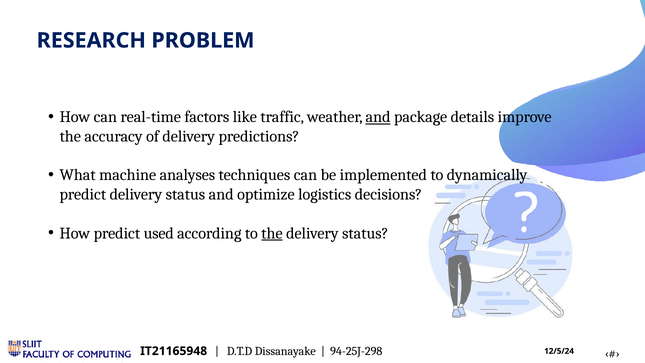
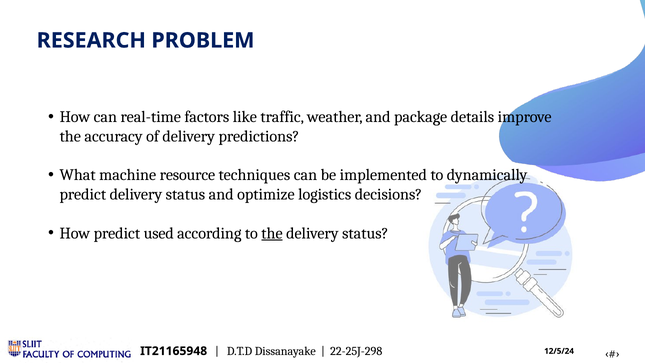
and underline: present -> none (378, 117)
analyses: analyses -> resource (187, 175)
94-25J-298: 94-25J-298 -> 22-25J-298 (356, 351)
